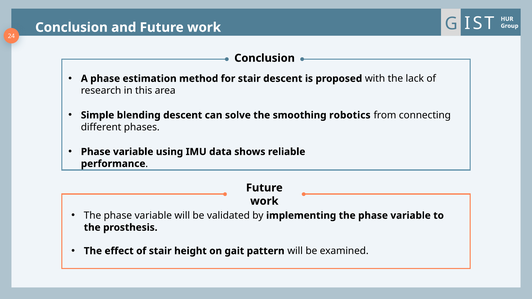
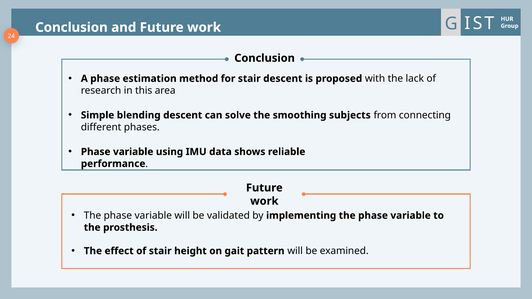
robotics: robotics -> subjects (350, 115)
